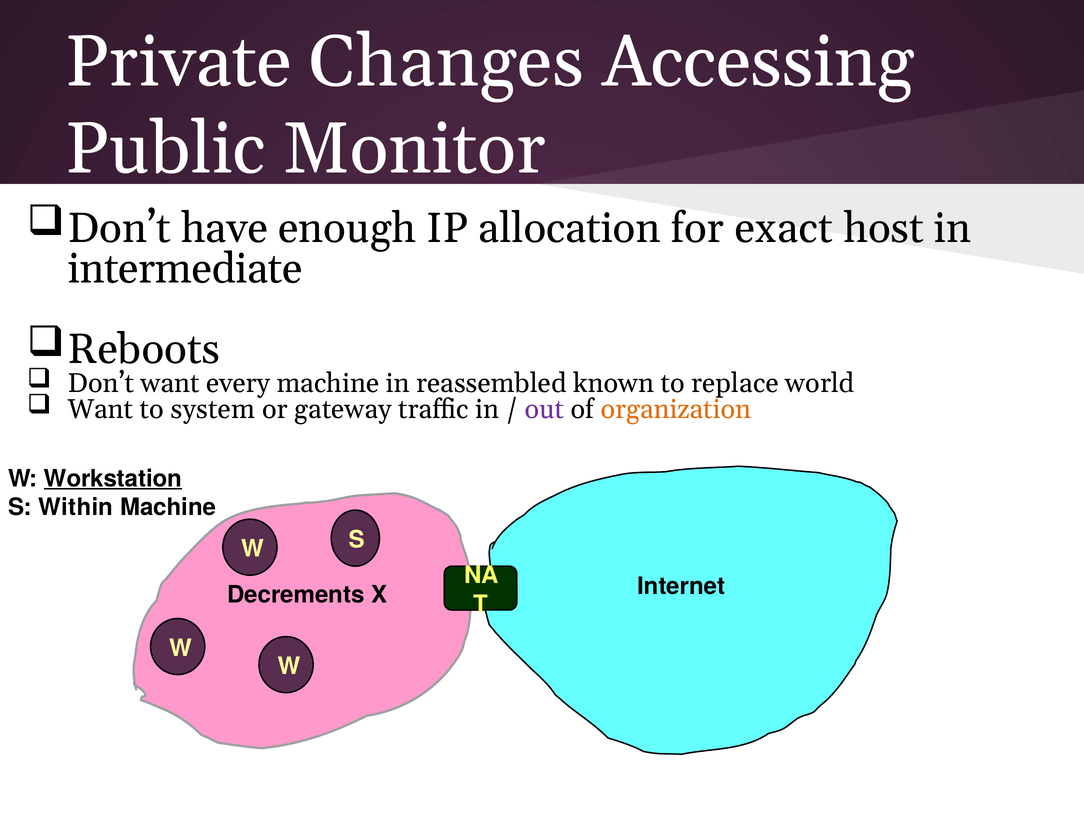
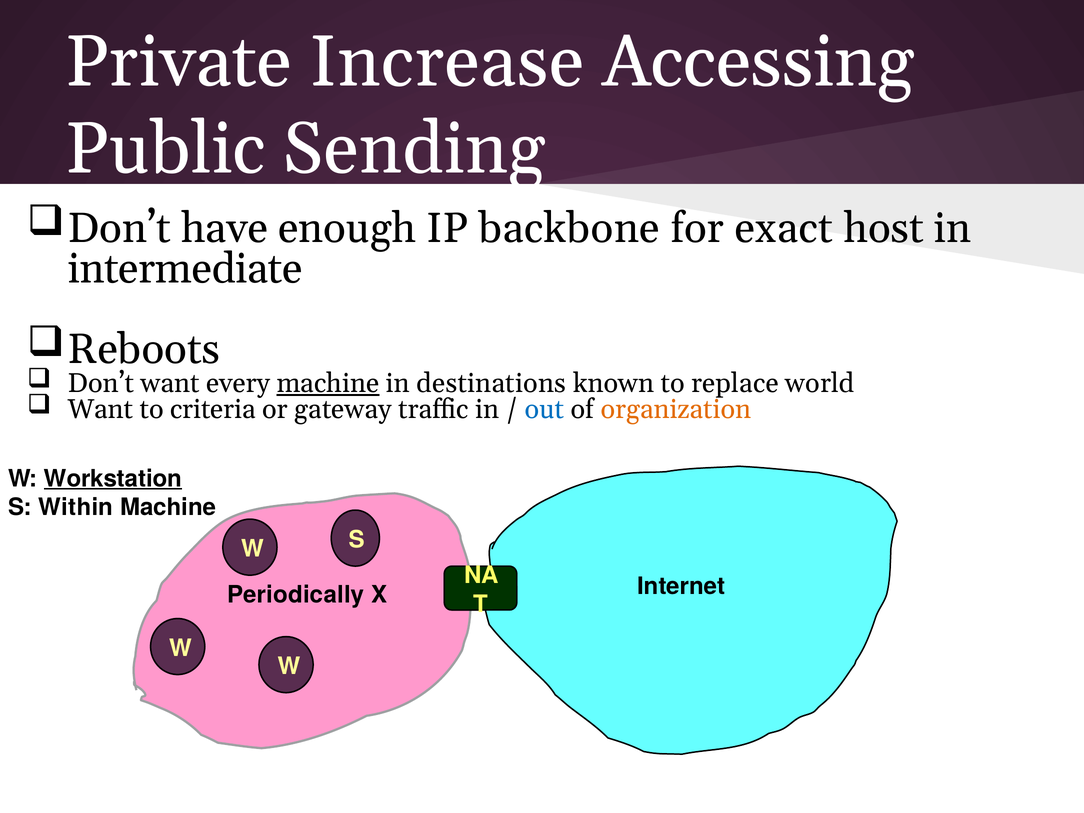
Changes: Changes -> Increase (447, 62)
Monitor: Monitor -> Sending (414, 149)
allocation: allocation -> backbone (569, 228)
machine underline: none -> present (328, 383)
reassembled: reassembled -> destinations (491, 383)
system: system -> criteria (213, 409)
out colour: purple -> blue (545, 409)
Decrements: Decrements -> Periodically (296, 595)
